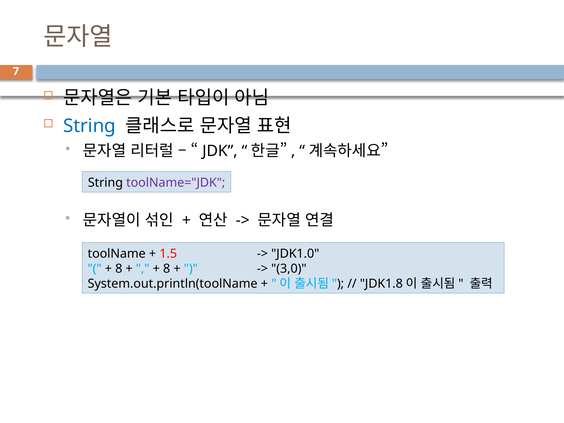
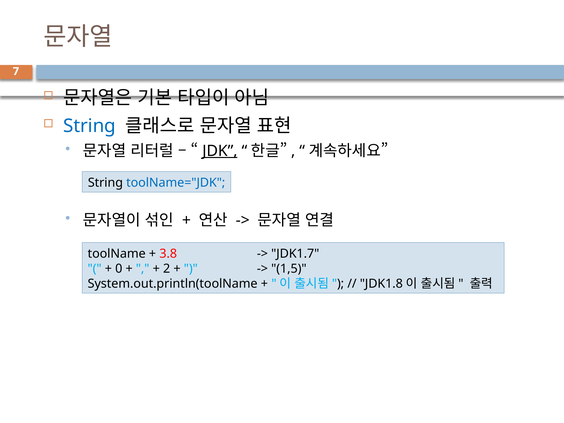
JDK underline: none -> present (220, 151)
toolName="JDK colour: purple -> blue (176, 183)
1.5: 1.5 -> 3.8 (168, 254)
JDK1.0: JDK1.0 -> JDK1.7 (295, 254)
8: 8 -> 0 (119, 269)
8: 8 -> 2 (167, 269)
3,0: 3,0 -> 1,5 (289, 269)
